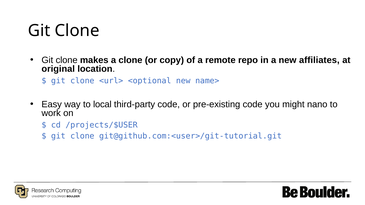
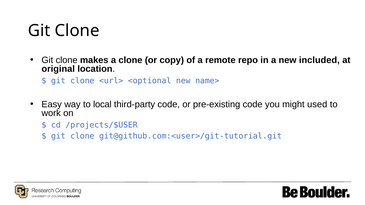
affiliates: affiliates -> included (319, 60)
nano: nano -> used (317, 104)
